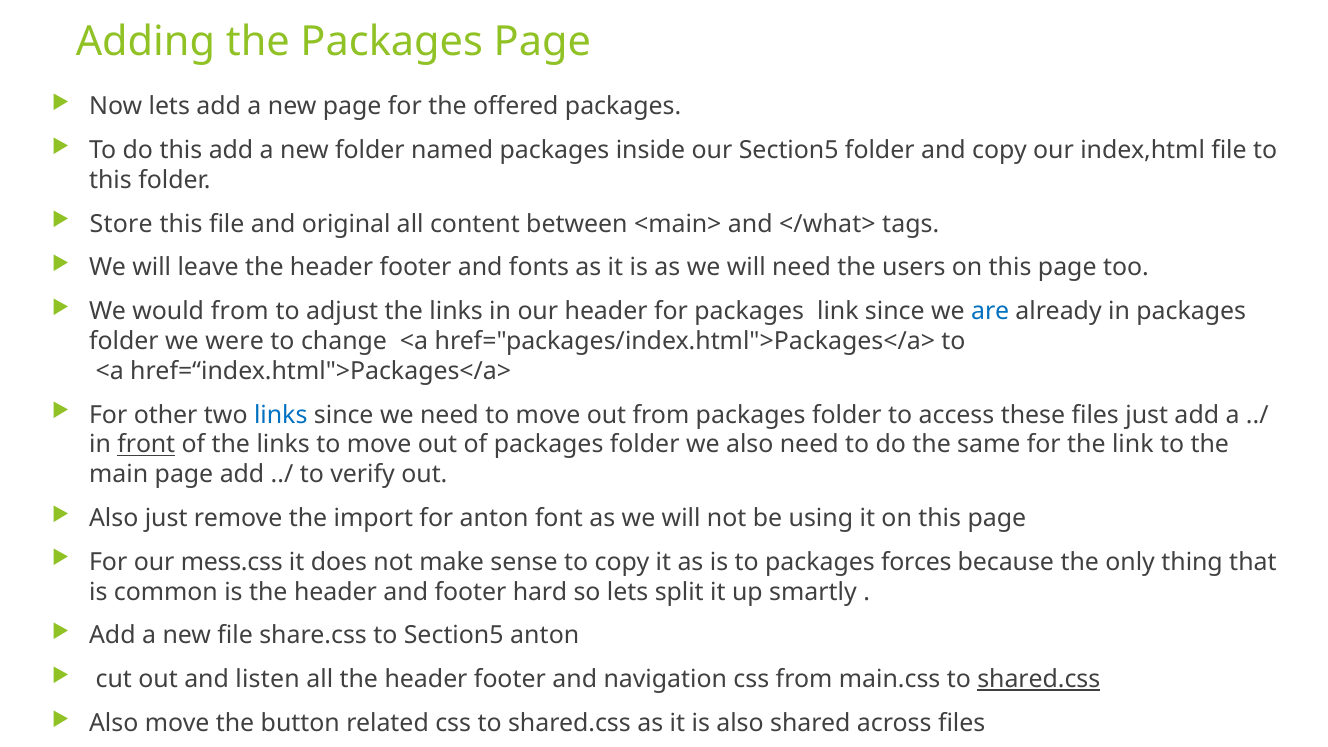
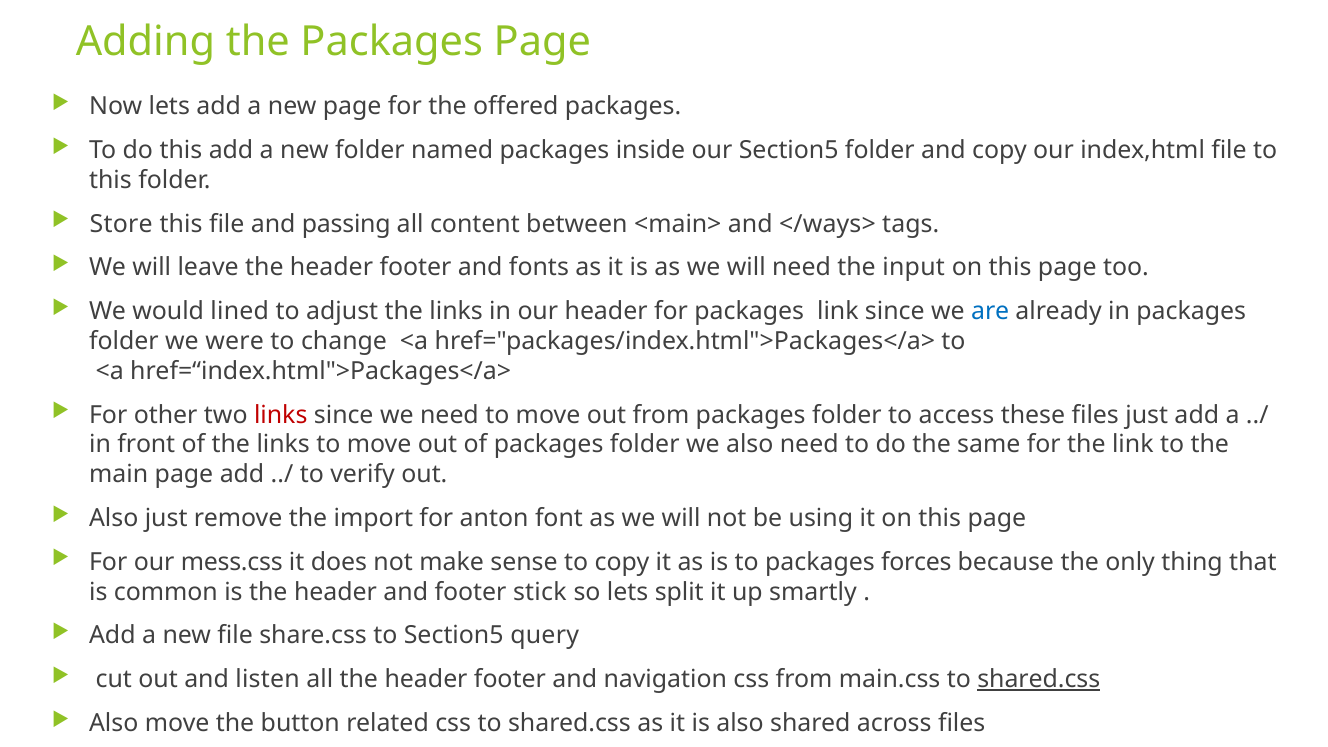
original: original -> passing (346, 224)
</what>: </what> -> </ways> (827, 224)
users: users -> input (914, 268)
would from: from -> lined (240, 311)
links colour: blue -> red (281, 415)
front underline: present -> none (146, 445)
hard: hard -> stick (540, 592)
Section5 anton: anton -> query (545, 636)
